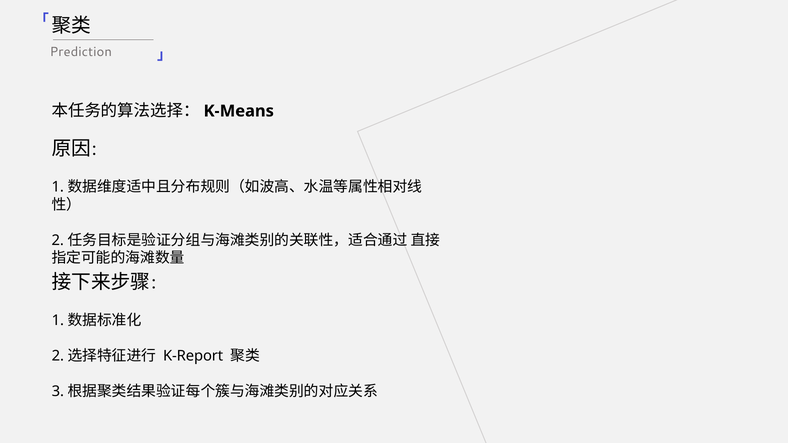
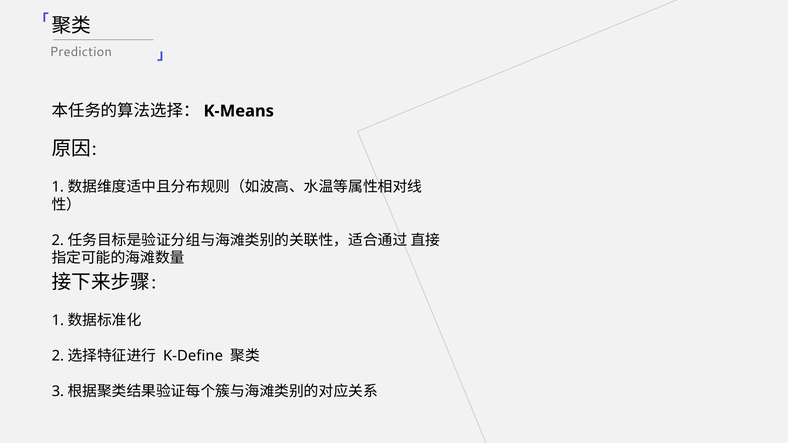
K-Report: K-Report -> K-Define (193, 356)
